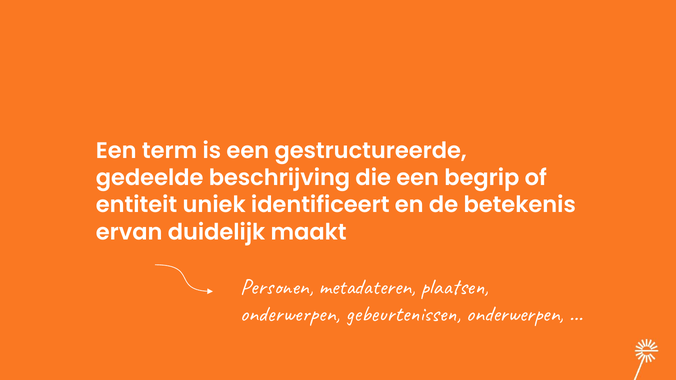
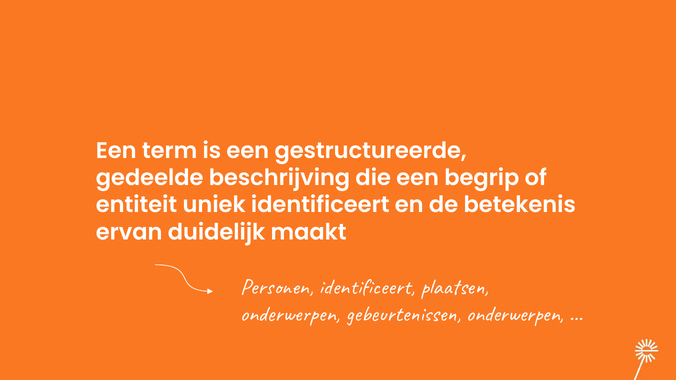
Personen metadateren: metadateren -> identificeert (367, 287)
